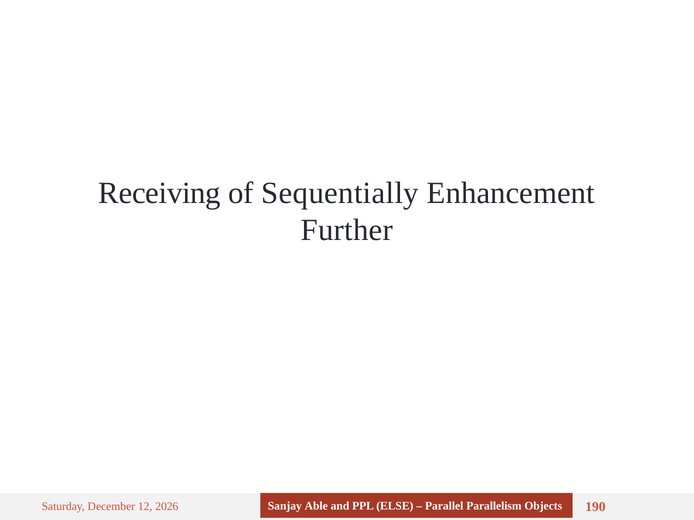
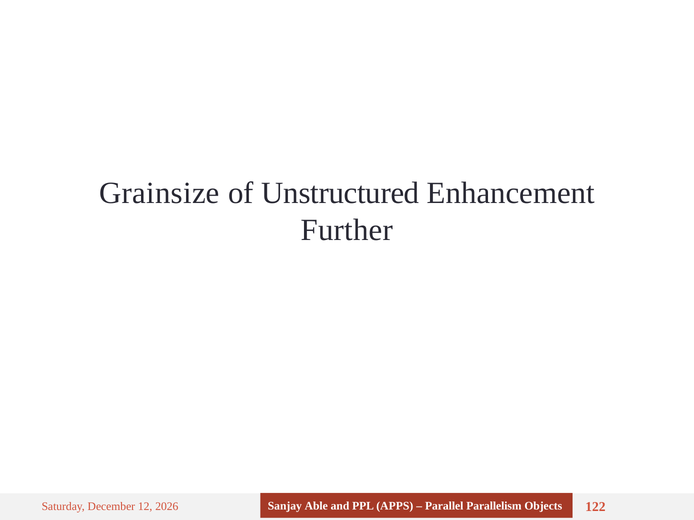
Receiving: Receiving -> Grainsize (159, 193)
Sequentially: Sequentially -> Unstructured (340, 193)
ELSE: ELSE -> APPS (395, 507)
190: 190 -> 122 (595, 507)
